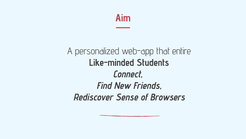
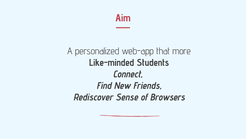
entire: entire -> more (182, 51)
